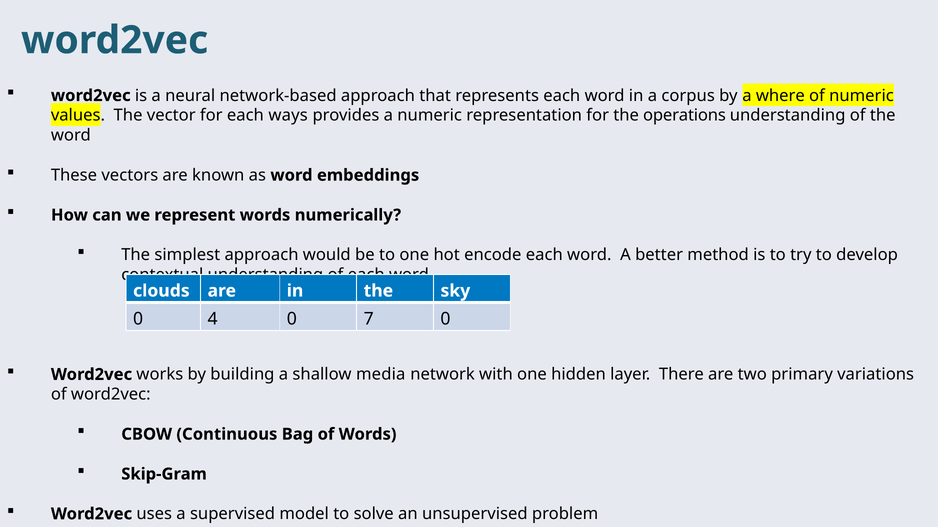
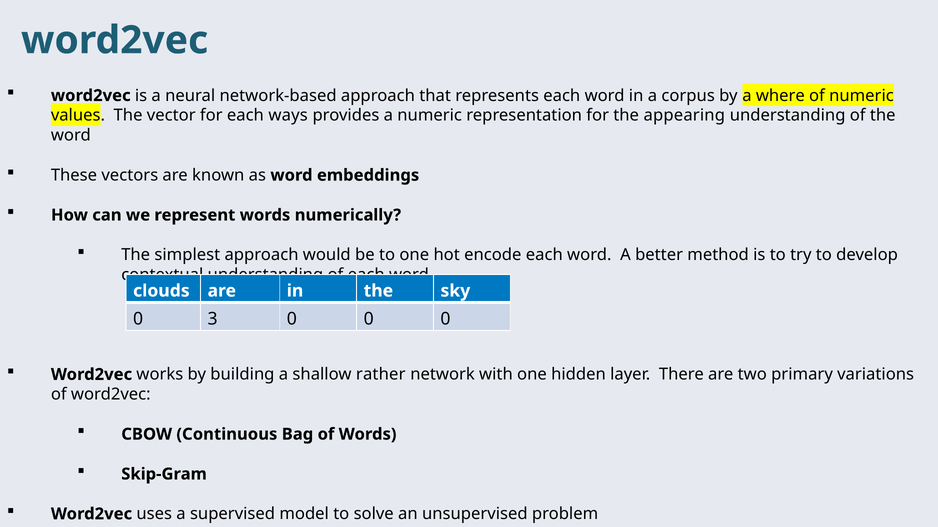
operations: operations -> appearing (684, 116)
4: 4 -> 3 (213, 319)
7: 7 -> 0 (369, 319)
media: media -> rather (381, 375)
